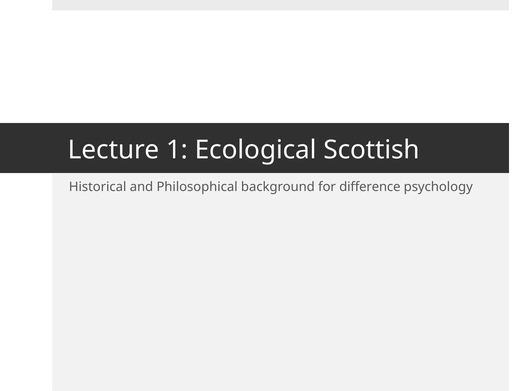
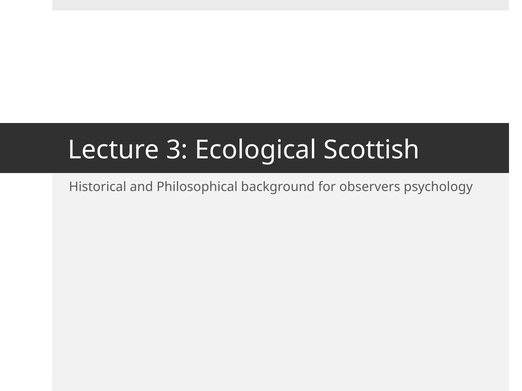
1: 1 -> 3 (177, 150)
difference: difference -> observers (370, 187)
